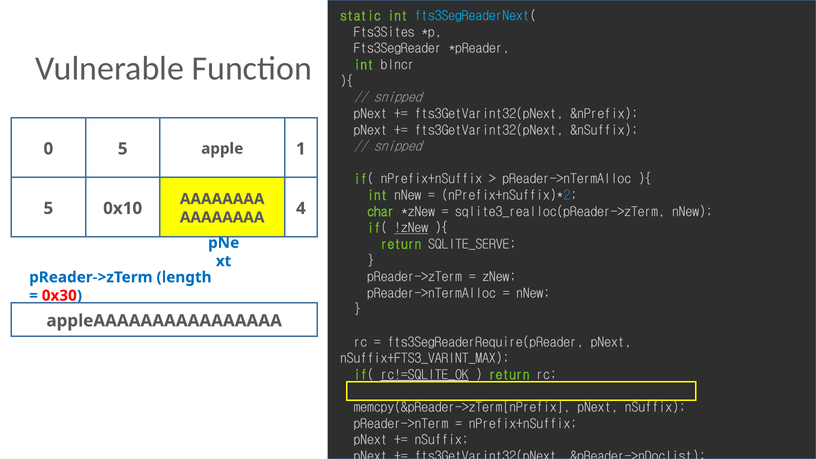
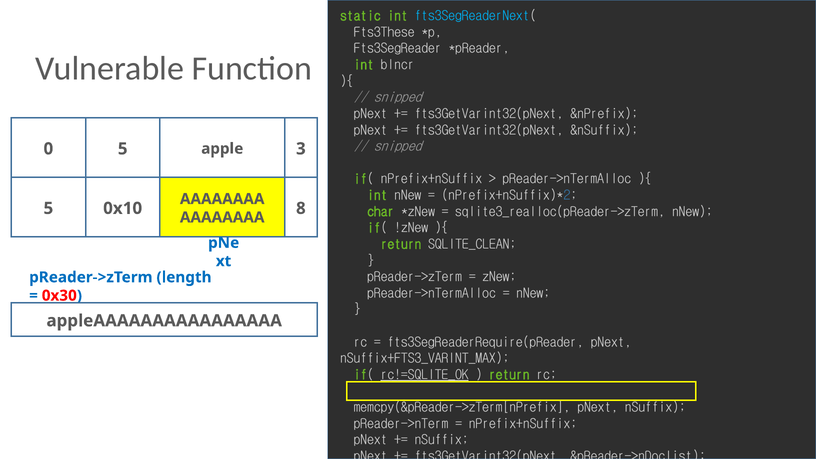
Fts3Sites: Fts3Sites -> Fts3These (384, 32)
1: 1 -> 3 (301, 149)
4: 4 -> 8 (301, 208)
!zNew underline: present -> none (411, 228)
SQLITE_SERVE: SQLITE_SERVE -> SQLITE_CLEAN (472, 244)
